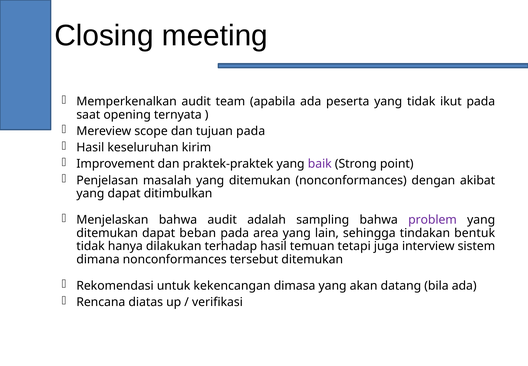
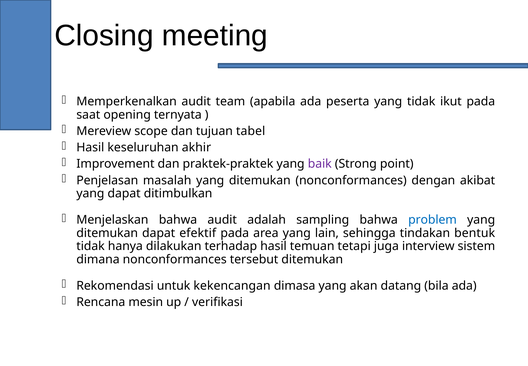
tujuan pada: pada -> tabel (251, 131)
kirim: kirim -> akhir (196, 147)
problem colour: purple -> blue (432, 220)
beban: beban -> efektif (198, 233)
diatas: diatas -> mesin (146, 302)
